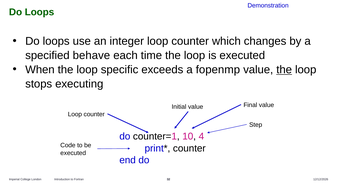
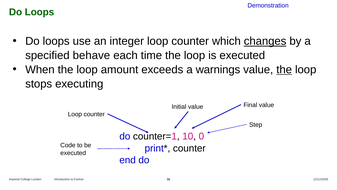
changes underline: none -> present (265, 41)
specific: specific -> amount (120, 69)
fopenmp: fopenmp -> warnings (218, 69)
4: 4 -> 0 (201, 136)
